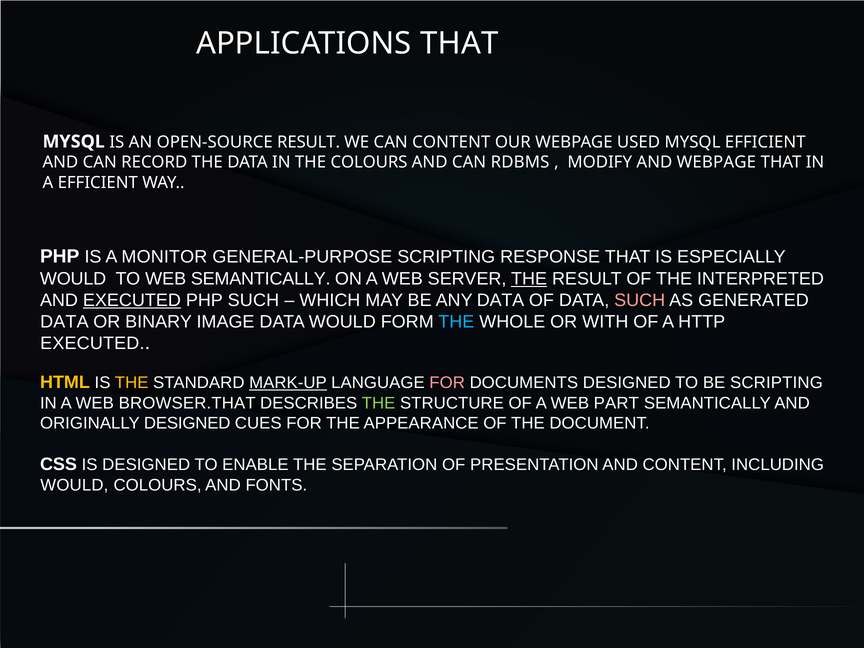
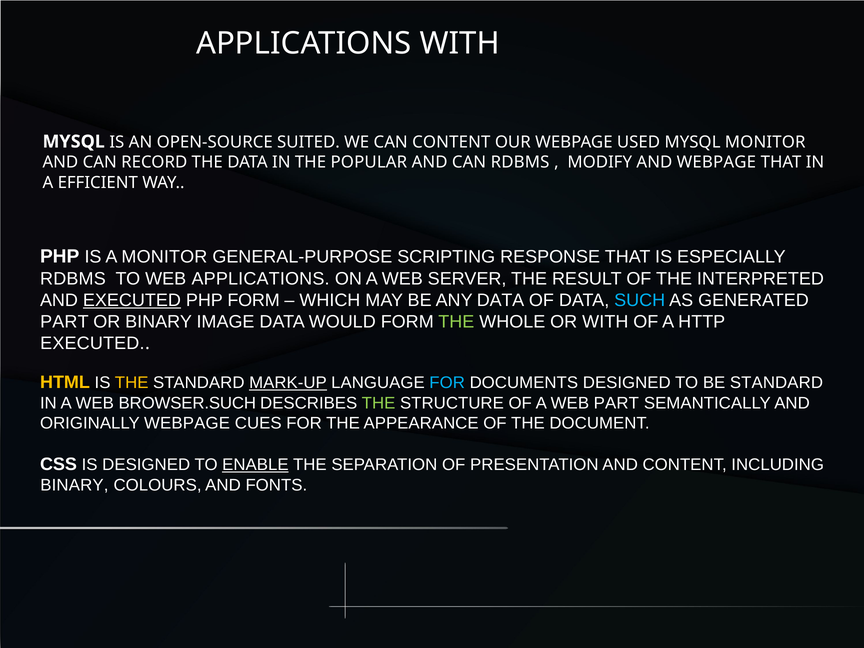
APPLICATIONS THAT: THAT -> WITH (460, 43)
OPEN-SOURCE RESULT: RESULT -> SUITED (308, 142)
MYSQL EFFICIENT: EFFICIENT -> MONITOR (765, 142)
THE COLOURS: COLOURS -> POPULAR (369, 162)
WOULD: WOULD -> RDBMS (73, 279)
WEB SEMANTICALLY: SEMANTICALLY -> APPLICATIONS (261, 279)
THE underline: present -> none (529, 279)
PHP SUCH: SUCH -> FORM (254, 300)
SUCH colour: pink -> light blue (640, 300)
DATA: DATA -> PART (64, 322)
THE colour: light blue -> light green (456, 322)
FOR colour: pink -> light blue (447, 383)
BE SCRIPTING: SCRIPTING -> STANDARD (776, 383)
BROWSER.THAT: BROWSER.THAT -> BROWSER.SUCH (187, 403)
ORIGINALLY DESIGNED: DESIGNED -> WEBPAGE (187, 423)
ENABLE underline: none -> present (255, 465)
WOULD: WOULD -> BINARY (74, 485)
